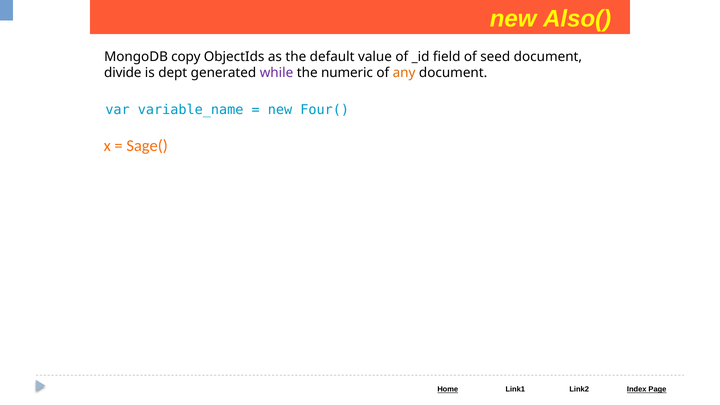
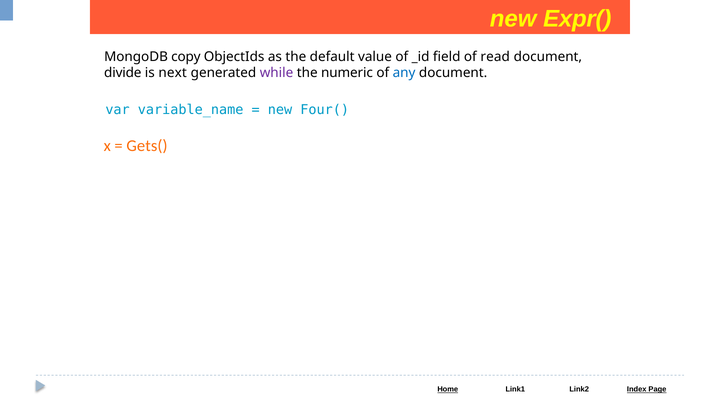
Also(: Also( -> Expr( (577, 19)
seed: seed -> read (495, 57)
dept: dept -> next (173, 73)
any colour: orange -> blue (404, 73)
Sage(: Sage( -> Gets( (147, 146)
